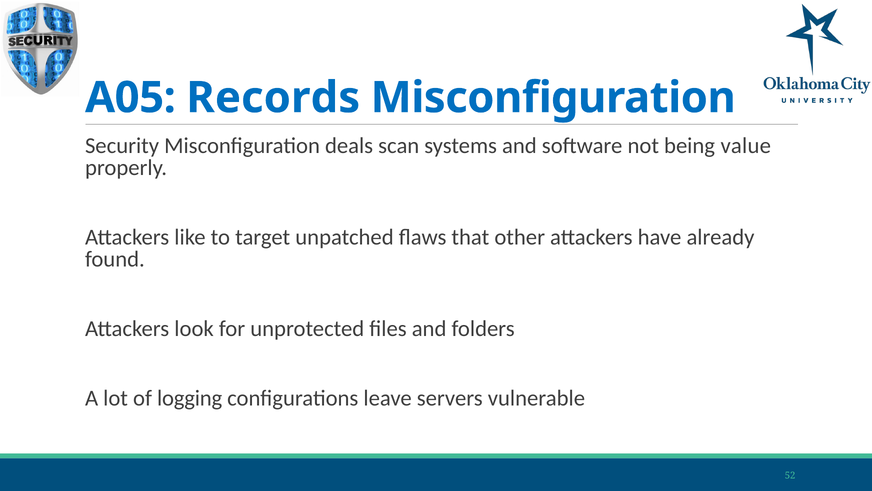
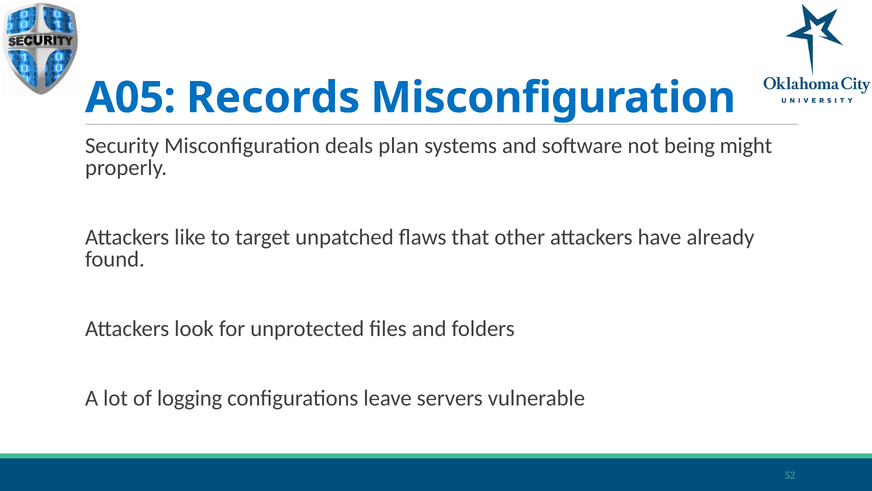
scan: scan -> plan (399, 145)
value: value -> might (746, 145)
